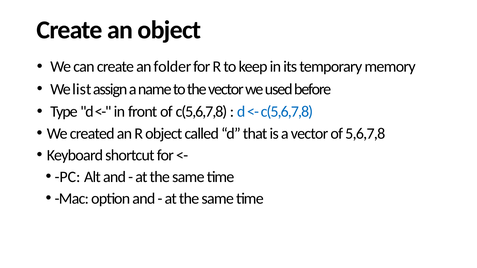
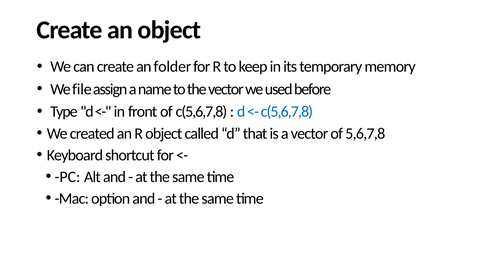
list: list -> file (82, 89)
